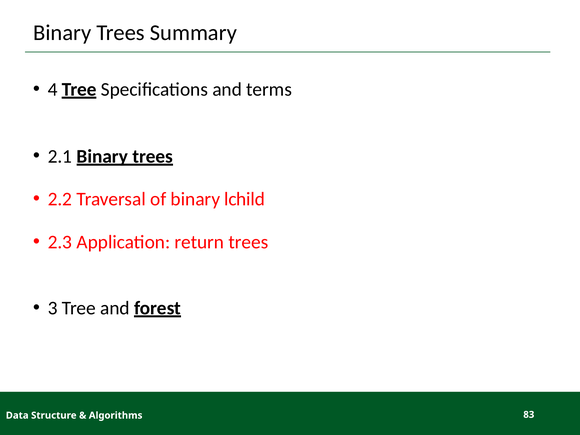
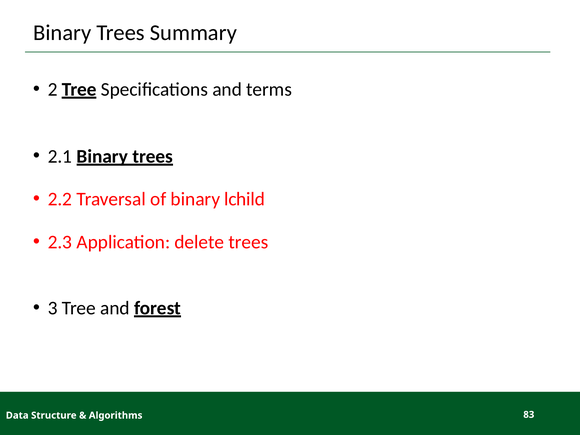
4: 4 -> 2 (53, 89)
return: return -> delete (199, 242)
